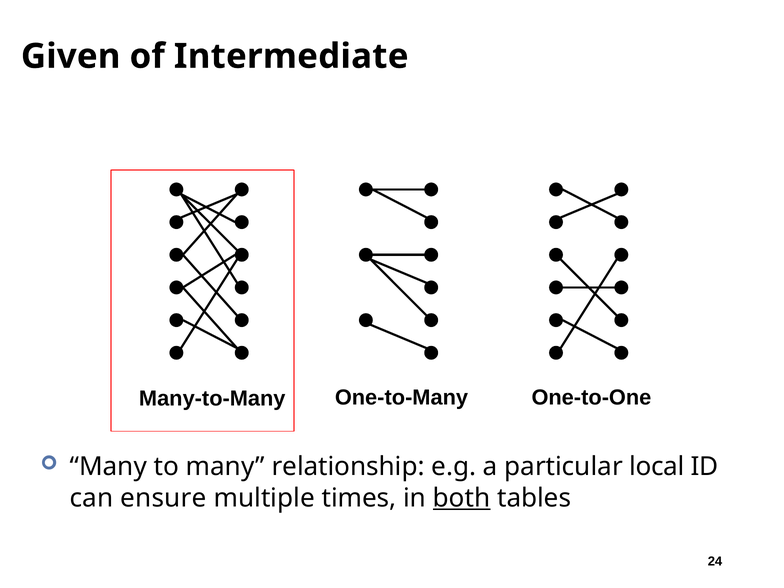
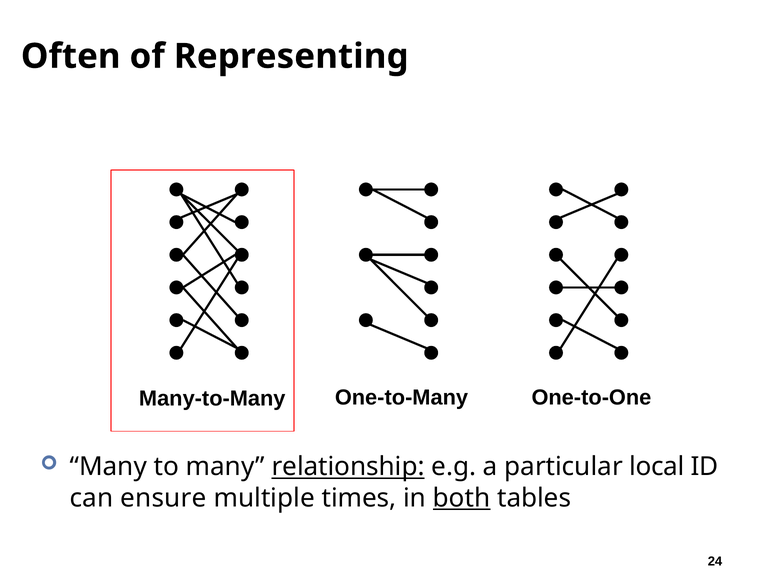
Given: Given -> Often (71, 56)
Intermediate: Intermediate -> Representing (291, 56)
relationship underline: none -> present (348, 467)
